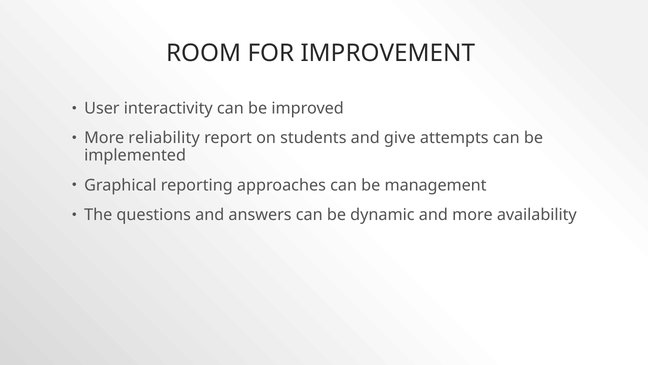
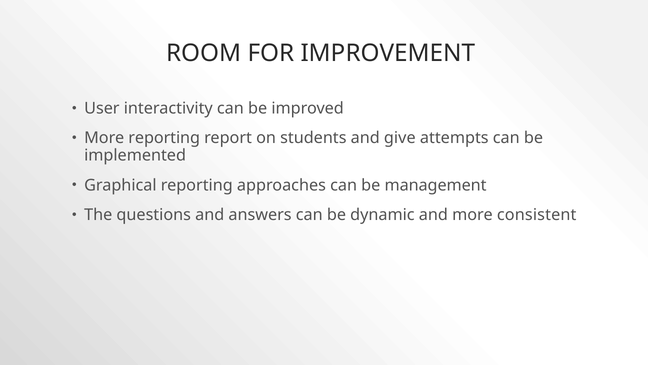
More reliability: reliability -> reporting (164, 138)
availability: availability -> consistent (537, 215)
